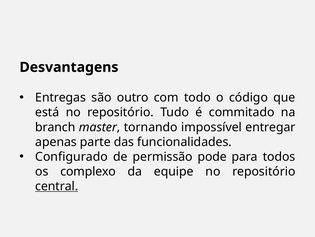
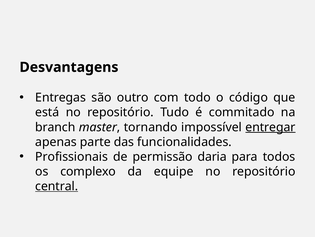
entregar underline: none -> present (270, 127)
Configurado: Configurado -> Profissionais (72, 156)
pode: pode -> daria (212, 156)
